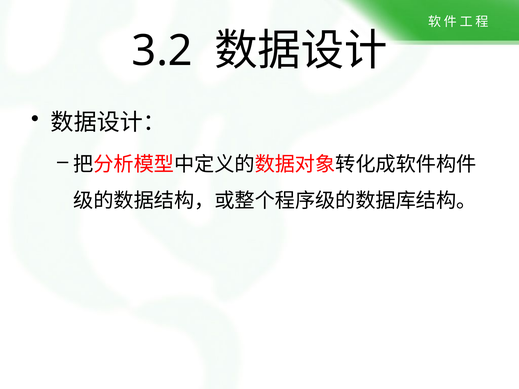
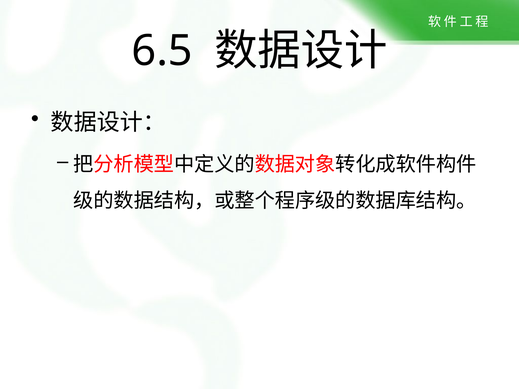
3.2: 3.2 -> 6.5 (162, 51)
